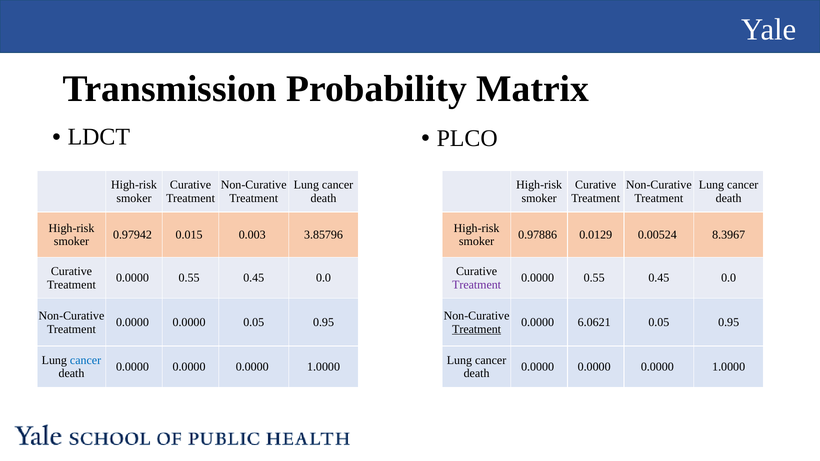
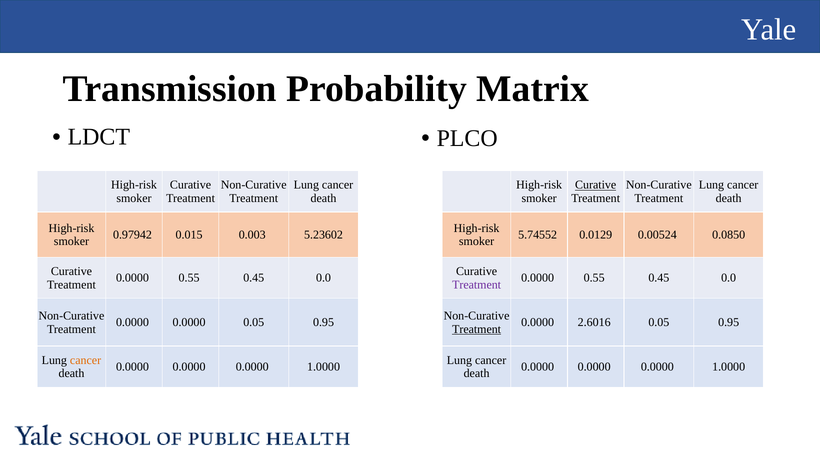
Curative underline: none -> present (596, 185)
3.85796: 3.85796 -> 5.23602 (323, 235)
0.97886: 0.97886 -> 5.74552 (538, 235)
8.3967: 8.3967 -> 0.0850 (729, 235)
6.0621: 6.0621 -> 2.6016 (594, 323)
cancer colour: blue -> orange (86, 360)
